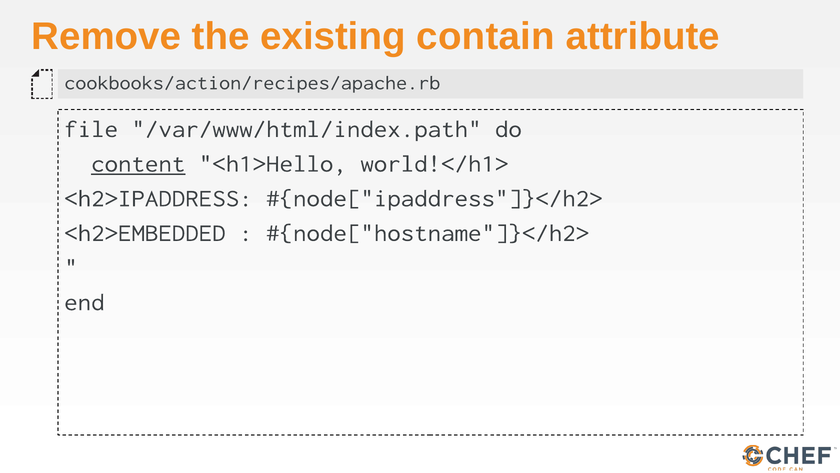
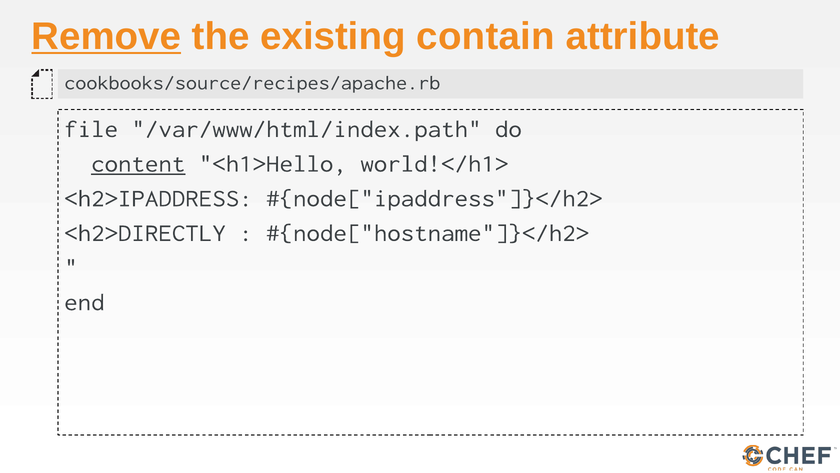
Remove underline: none -> present (106, 36)
cookbooks/action/recipes/apache.rb: cookbooks/action/recipes/apache.rb -> cookbooks/source/recipes/apache.rb (252, 83)
<h2>EMBEDDED: <h2>EMBEDDED -> <h2>DIRECTLY (145, 233)
